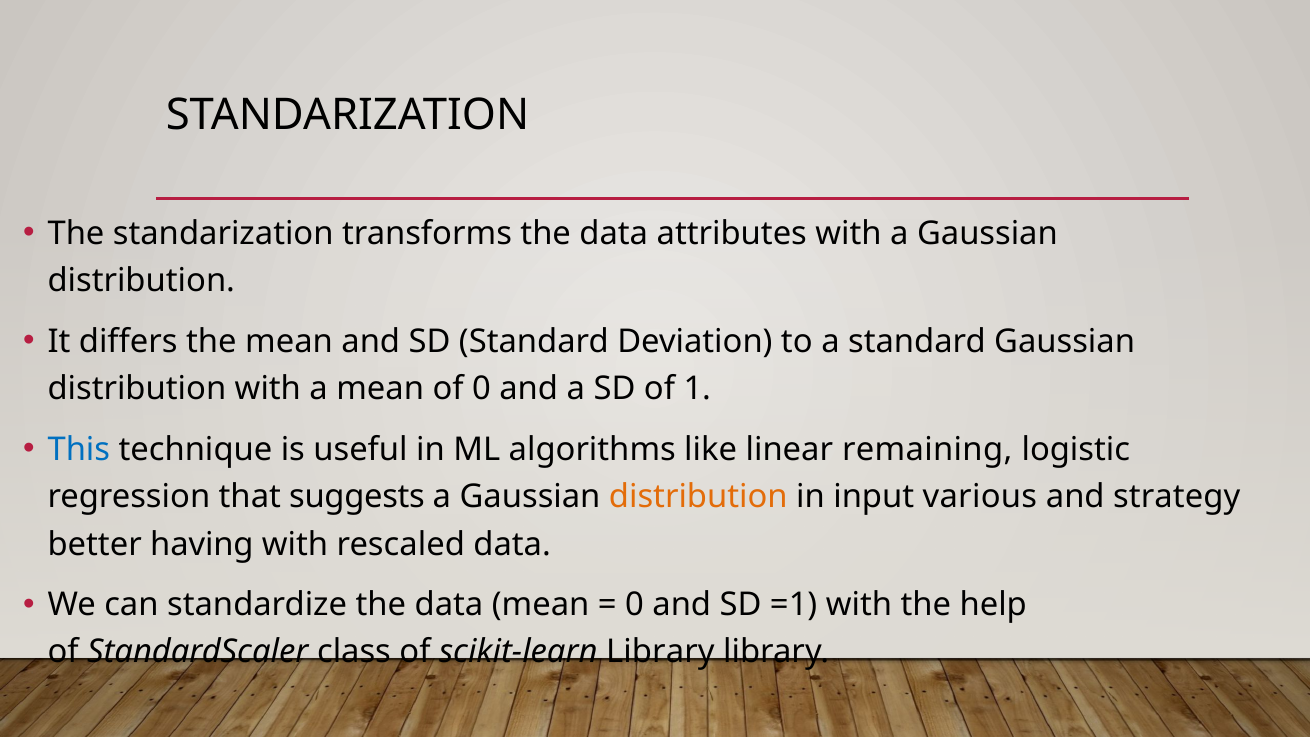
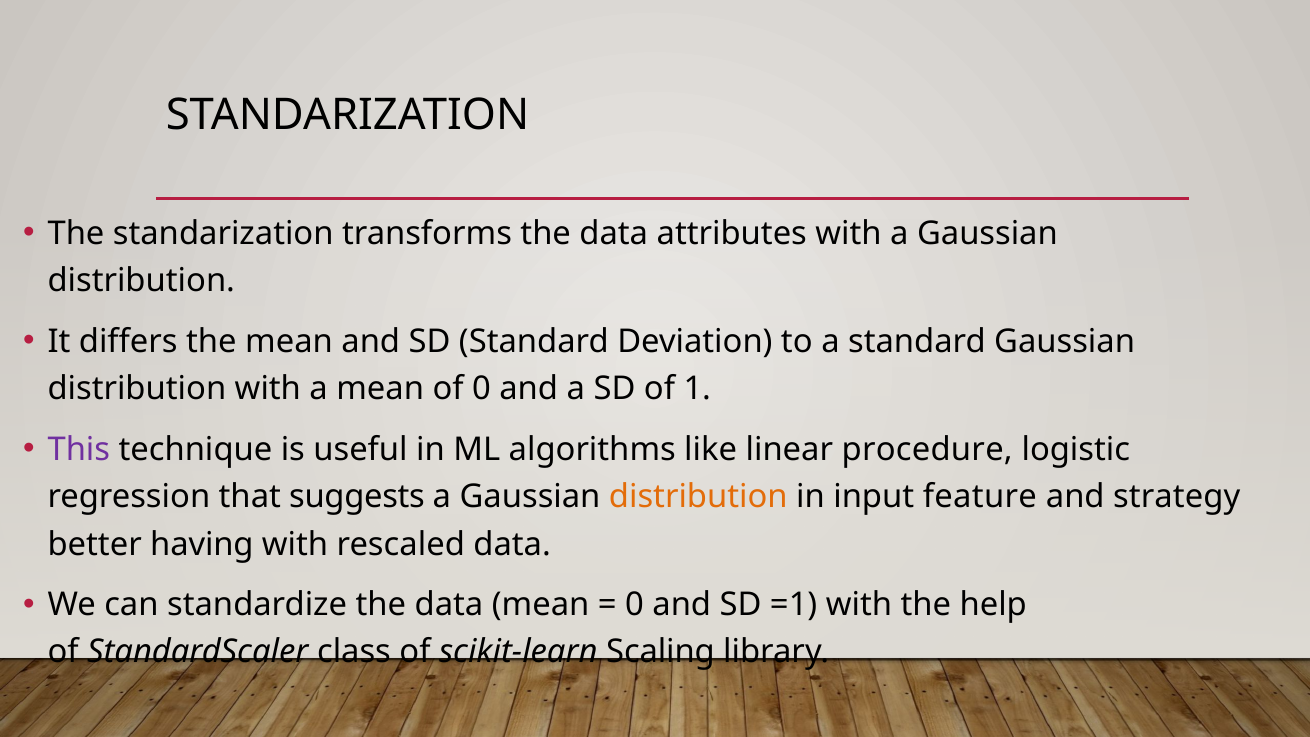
This colour: blue -> purple (79, 450)
remaining: remaining -> procedure (927, 450)
various: various -> feature (980, 497)
scikit-learn Library: Library -> Scaling (660, 652)
